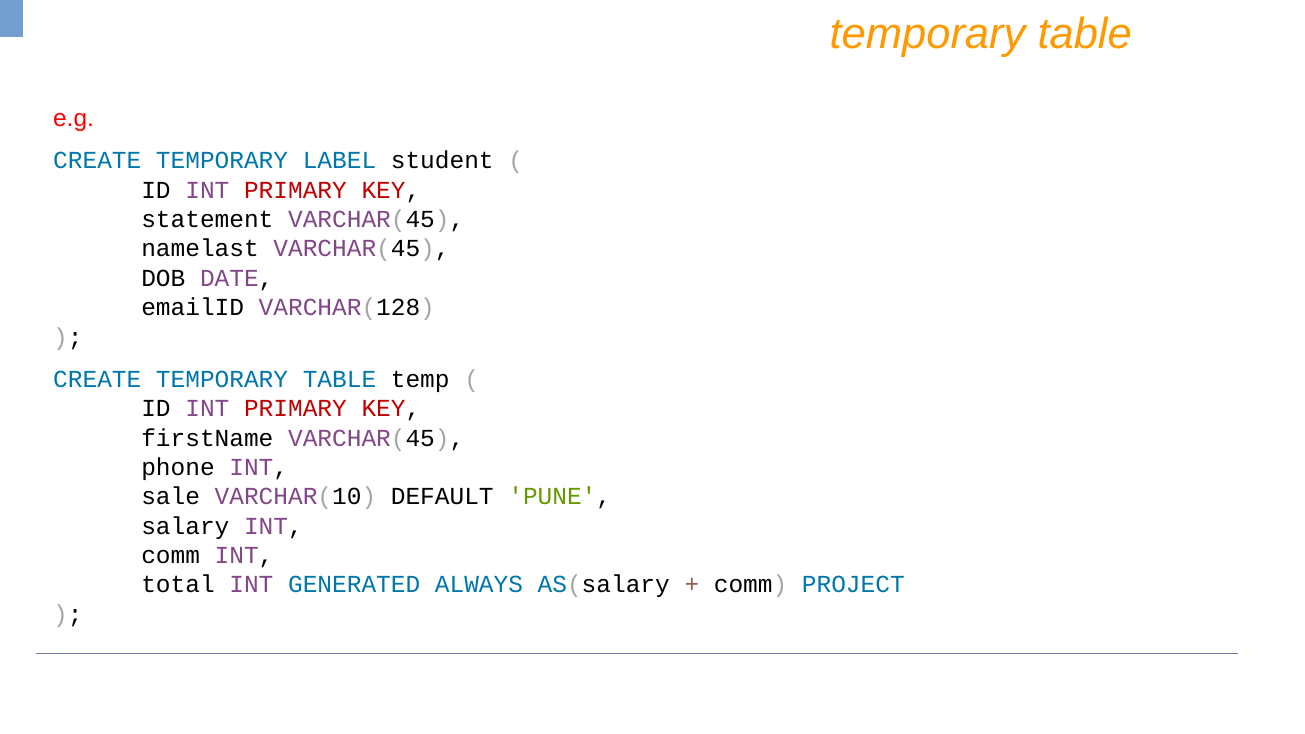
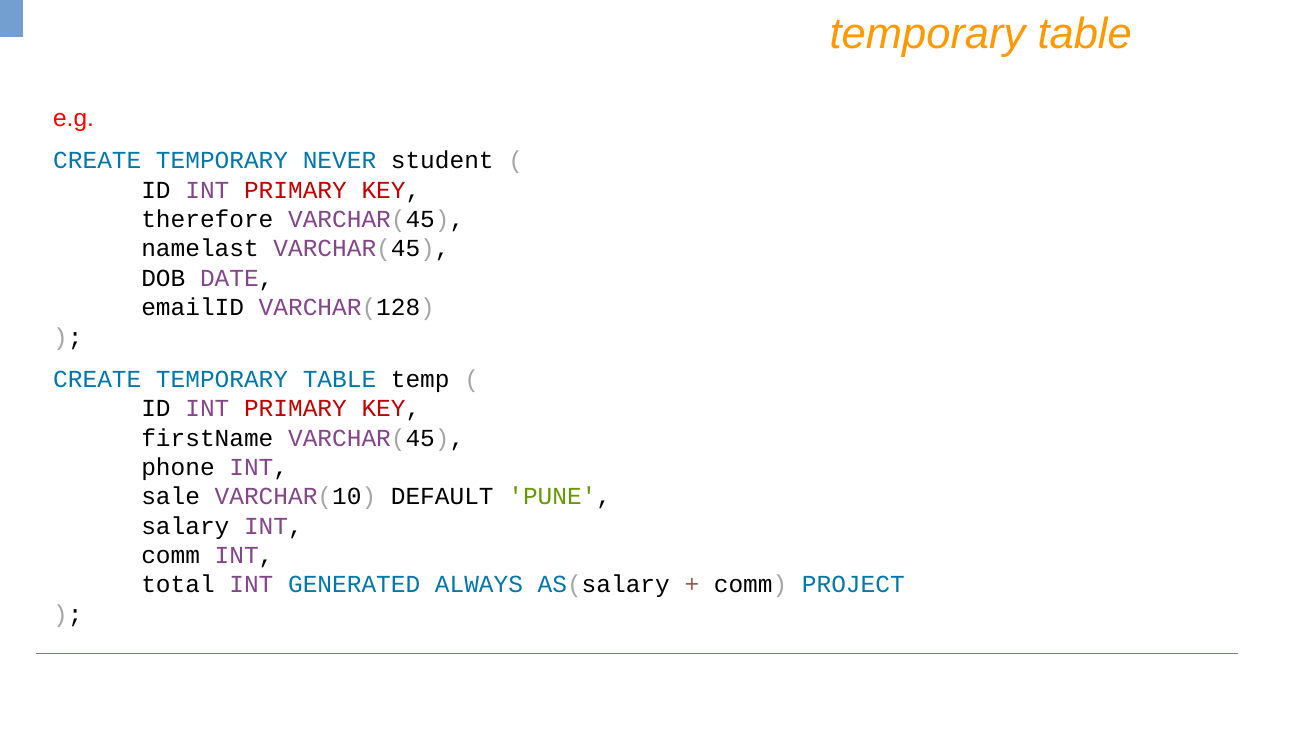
LABEL: LABEL -> NEVER (339, 161)
statement: statement -> therefore (207, 220)
